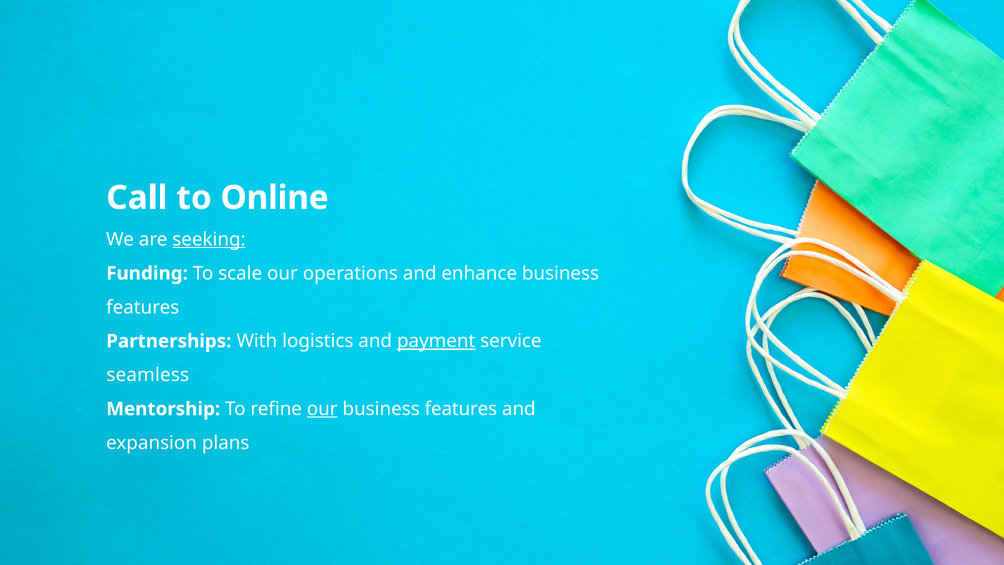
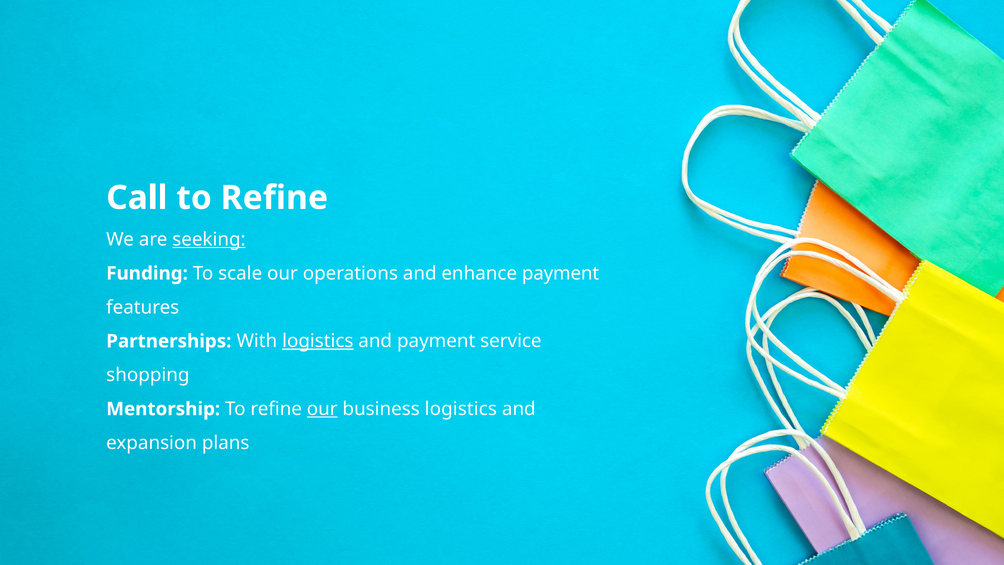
Call to Online: Online -> Refine (274, 198)
enhance business: business -> payment (561, 273)
logistics underline: none -> present (318, 341)
payment underline: present -> none (436, 341)
seamless: seamless -> shopping (148, 375)
features: features -> logistics (461, 409)
